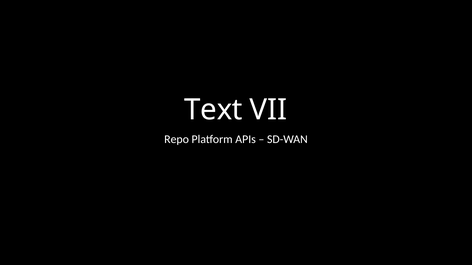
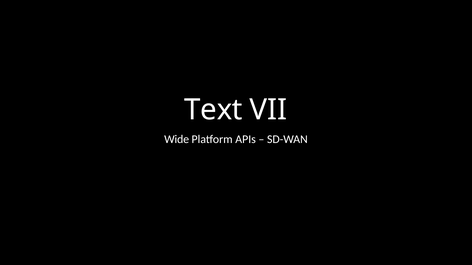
Repo: Repo -> Wide (177, 139)
